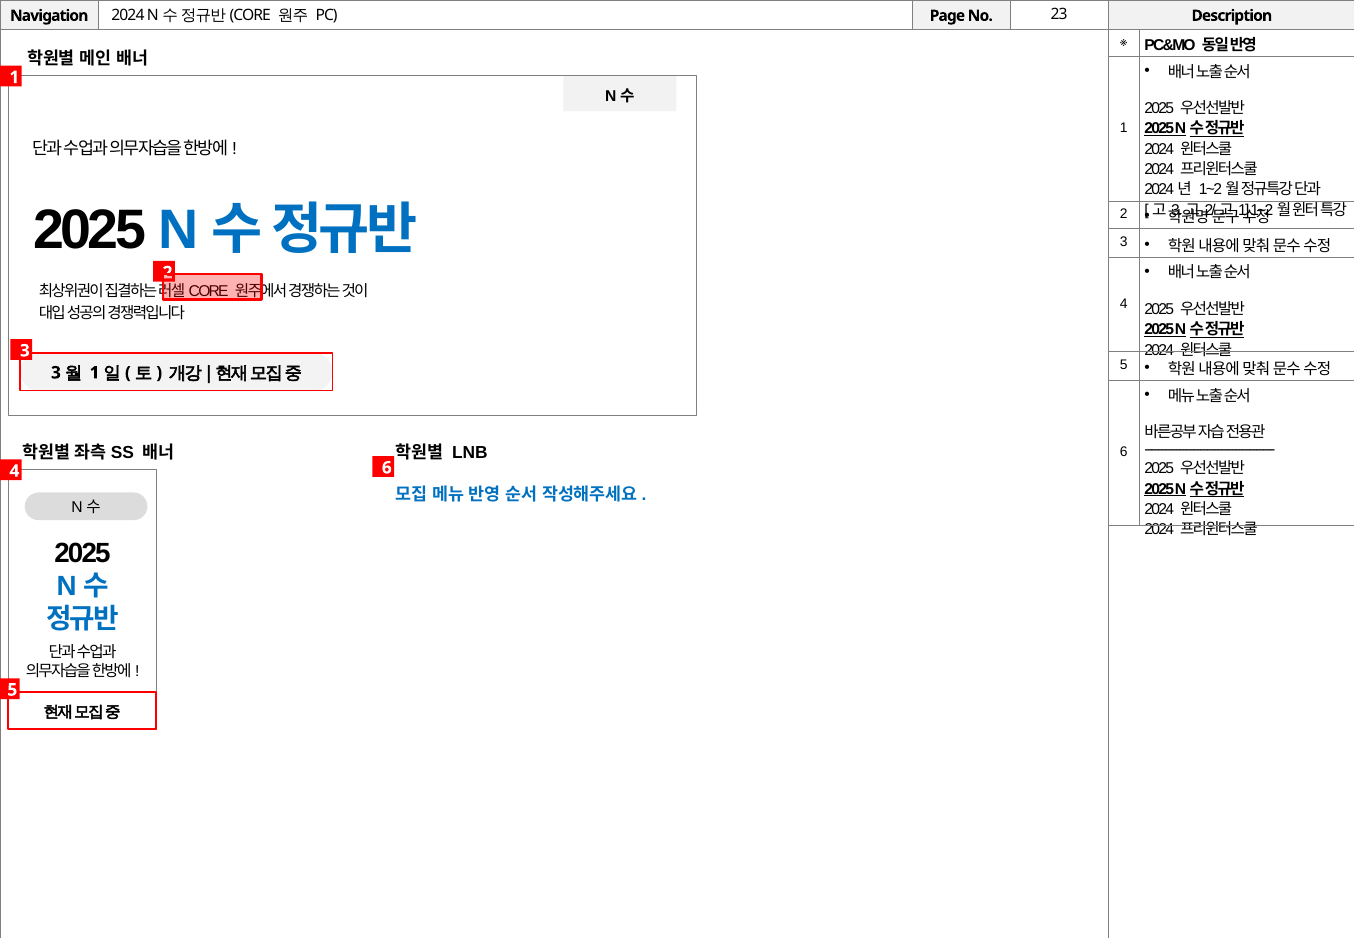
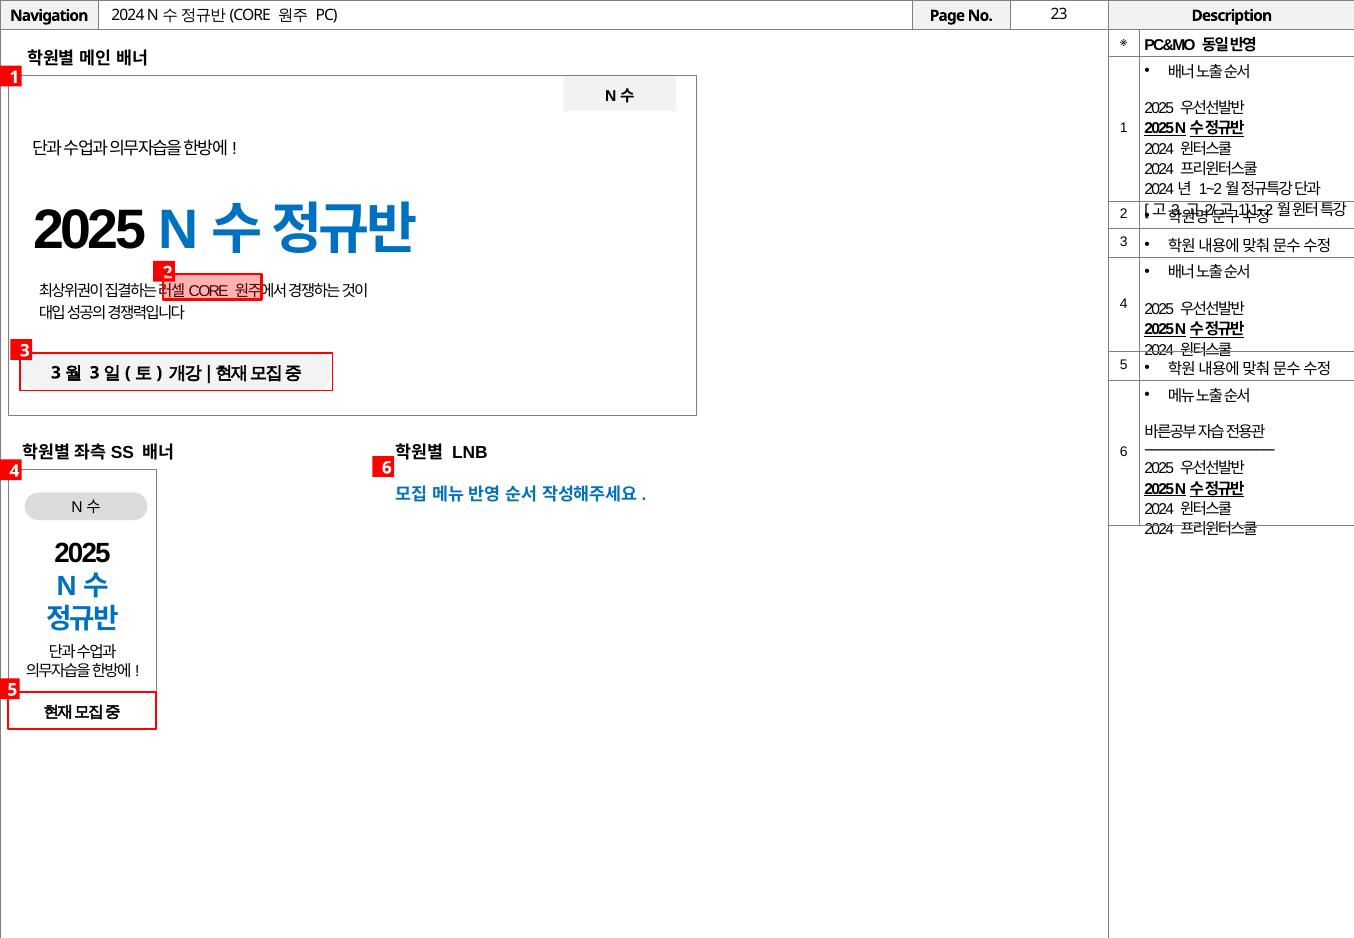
1: 1 -> 3 (95, 373)
